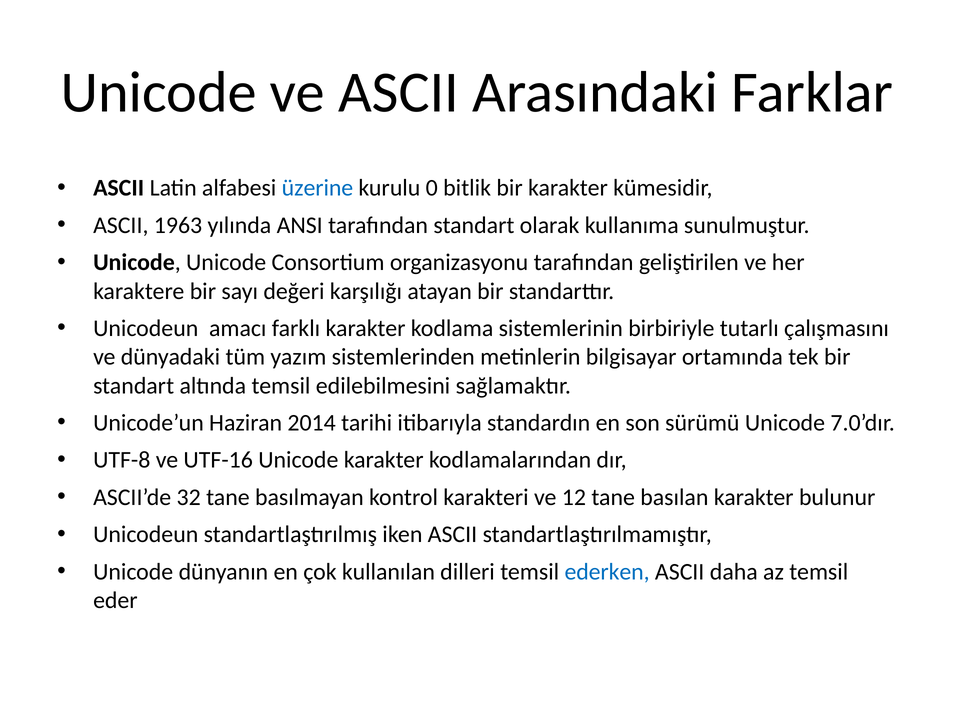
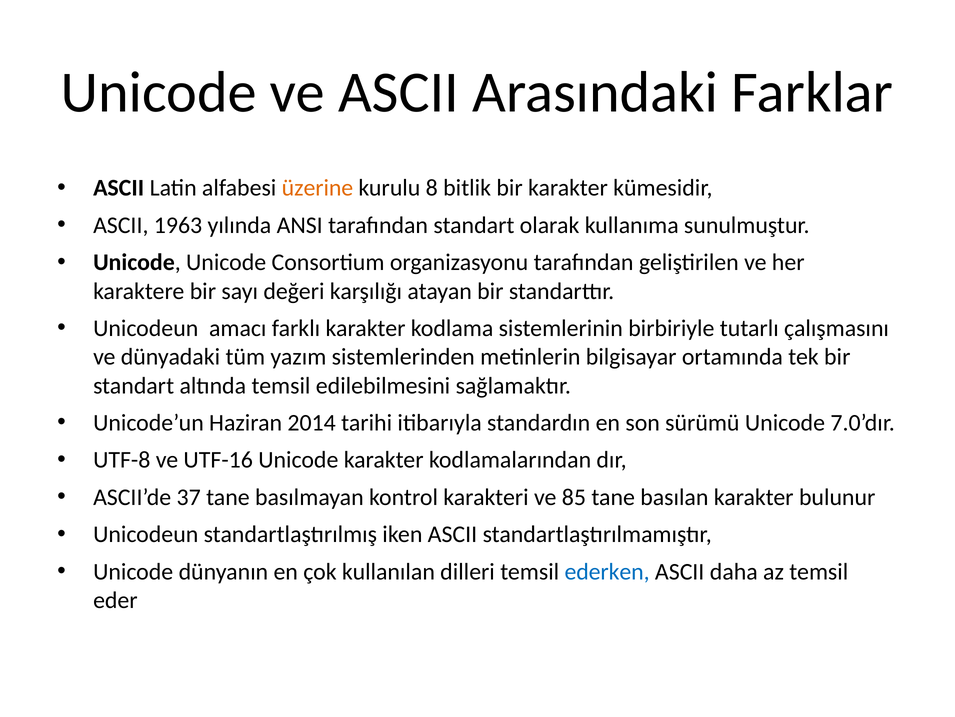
üzerine colour: blue -> orange (317, 188)
0: 0 -> 8 (432, 188)
32: 32 -> 37 (189, 497)
12: 12 -> 85 (574, 497)
